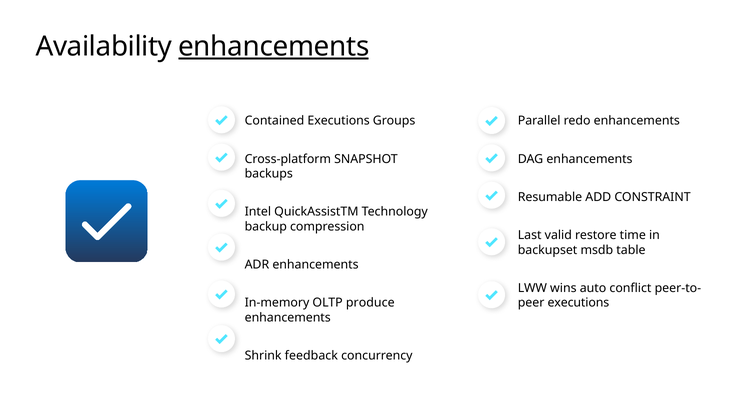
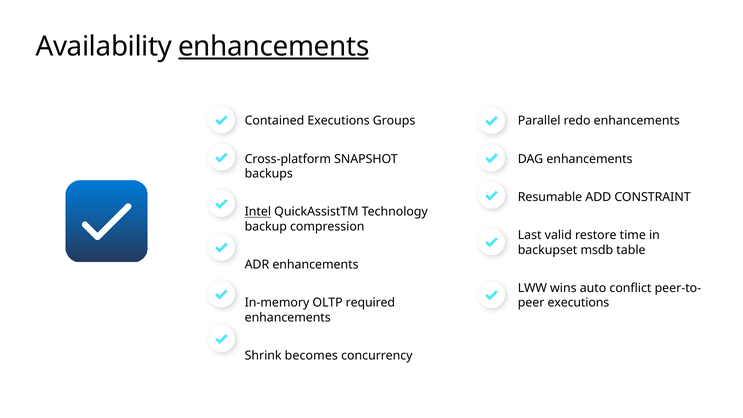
Intel underline: none -> present (258, 212)
produce: produce -> required (370, 303)
feedback: feedback -> becomes (311, 356)
